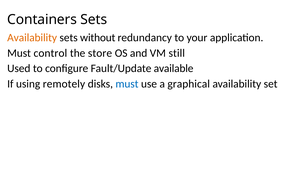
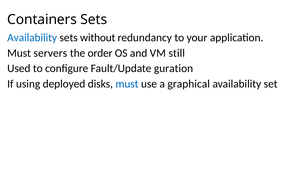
Availability colour: orange -> blue (32, 38)
control: control -> servers (50, 53)
store: store -> order (100, 53)
available: available -> guration (173, 68)
remotely: remotely -> deployed (64, 84)
